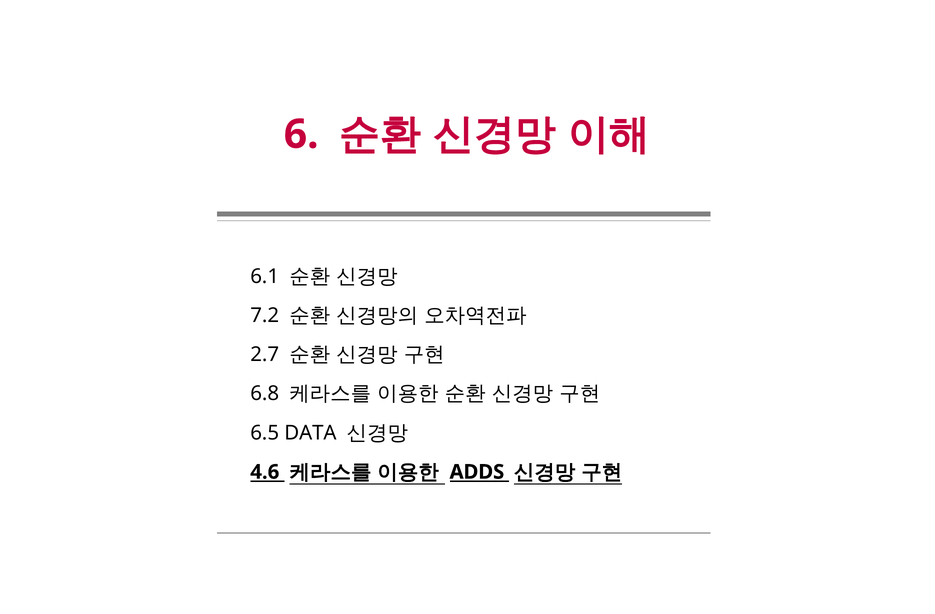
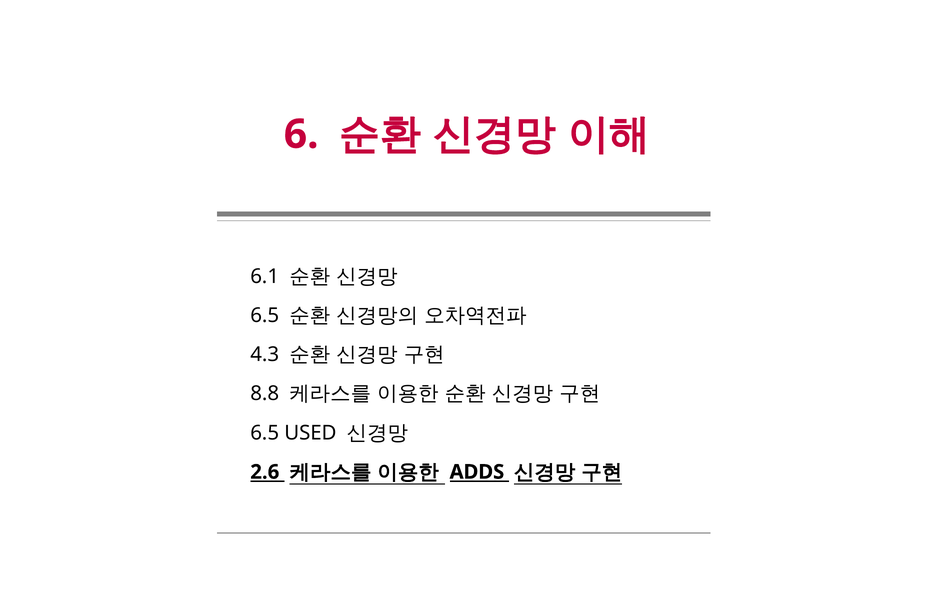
7.2: 7.2 -> 6.5 (265, 316)
2.7: 2.7 -> 4.3 (265, 355)
6.8: 6.8 -> 8.8 (265, 394)
DATA: DATA -> USED (310, 433)
4.6: 4.6 -> 2.6 (265, 472)
